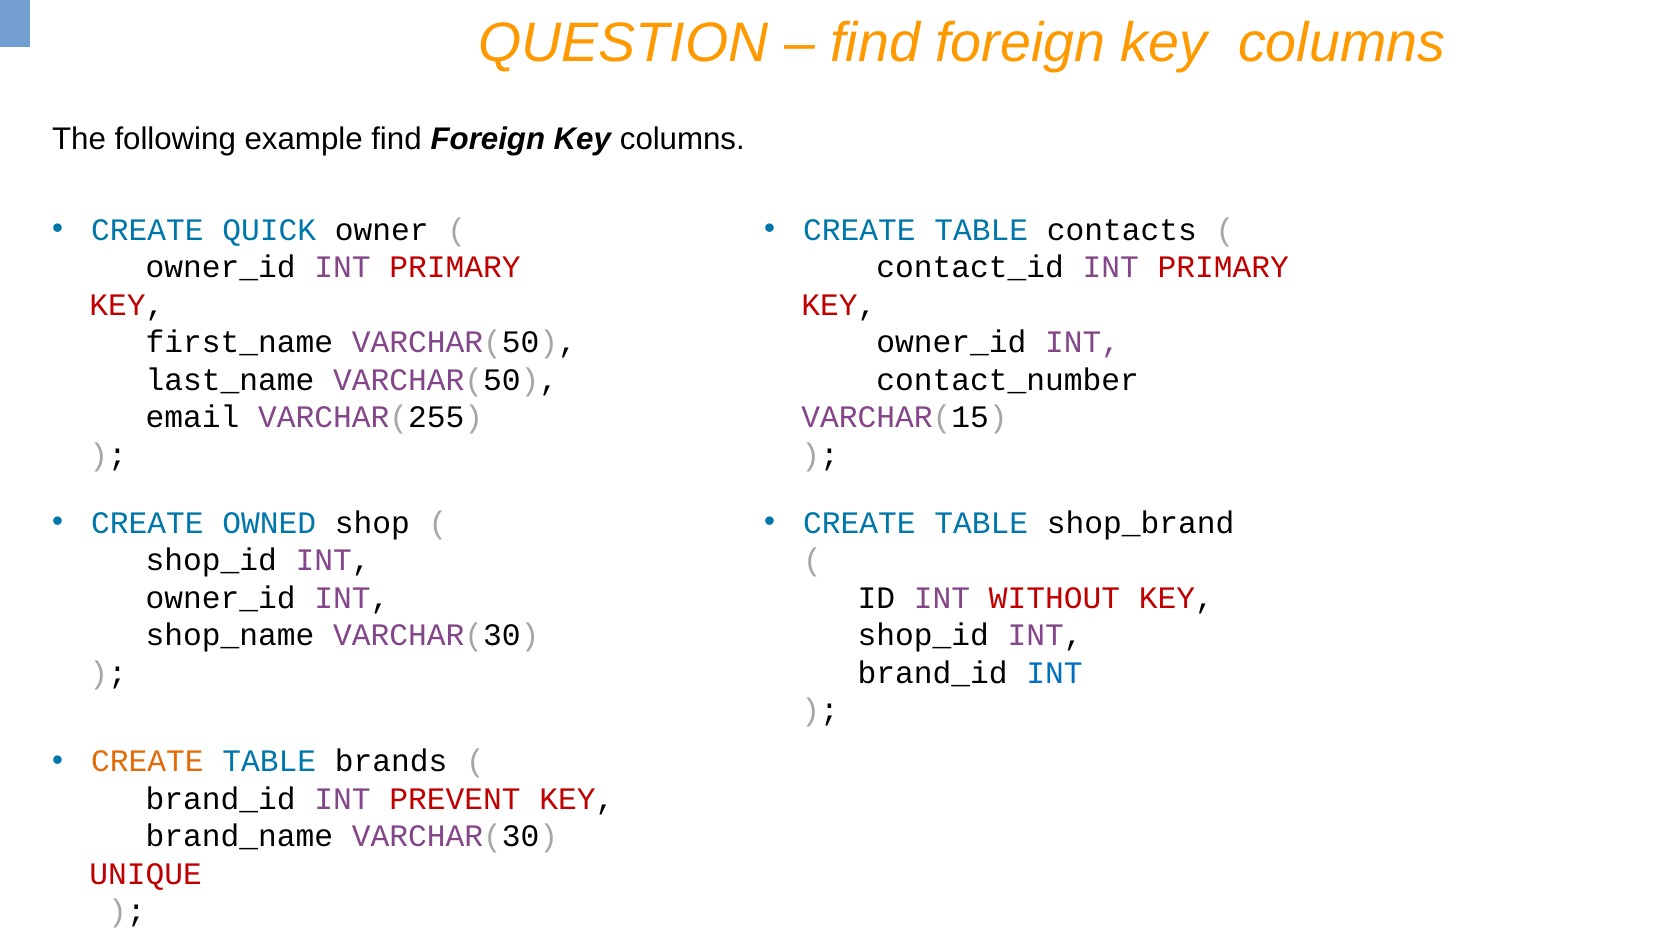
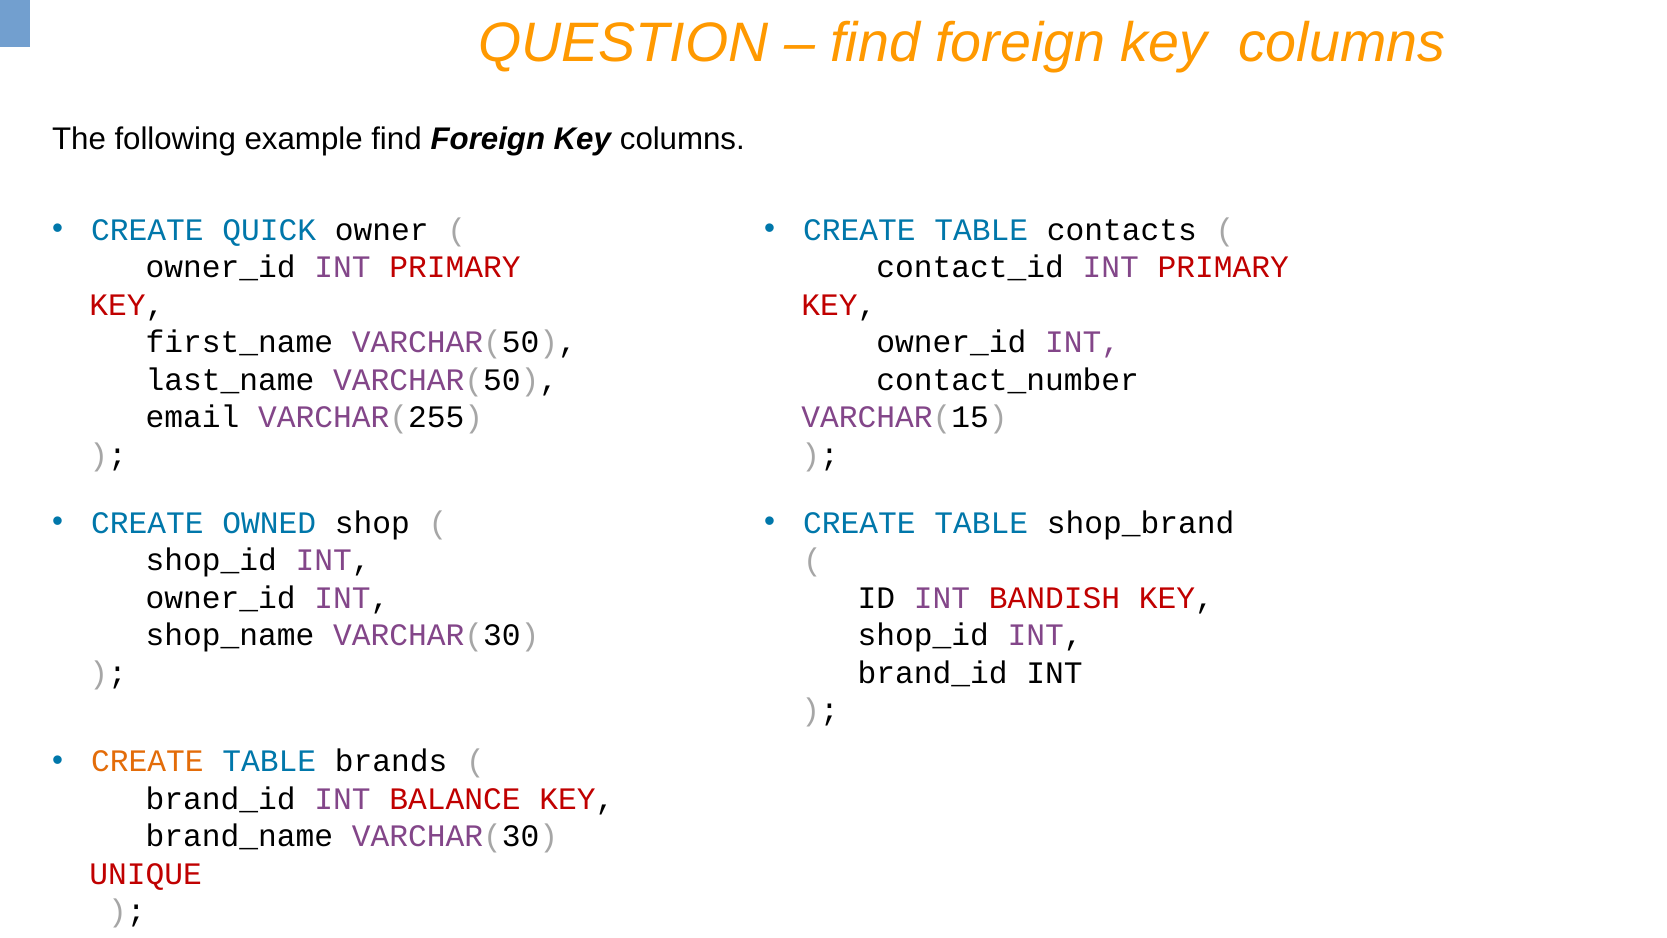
WITHOUT: WITHOUT -> BANDISH (1055, 598)
INT colour: blue -> black (1055, 673)
PREVENT: PREVENT -> BALANCE (455, 799)
